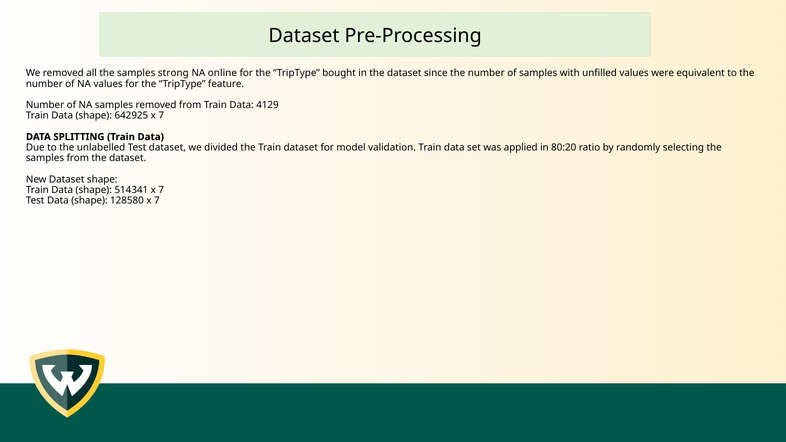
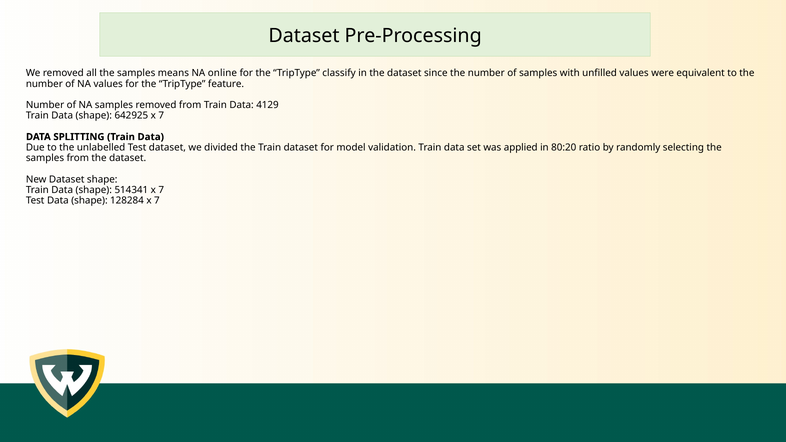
strong: strong -> means (173, 73)
bought: bought -> classify (339, 73)
128580: 128580 -> 128284 (127, 201)
